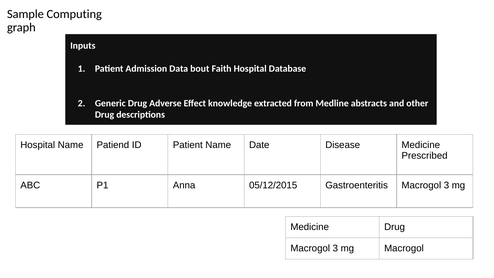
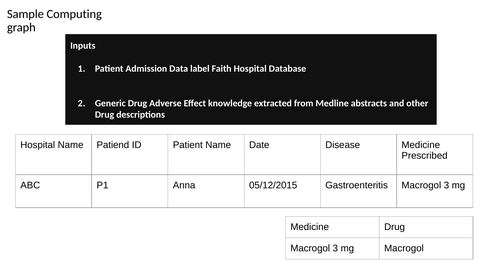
bout: bout -> label (200, 69)
